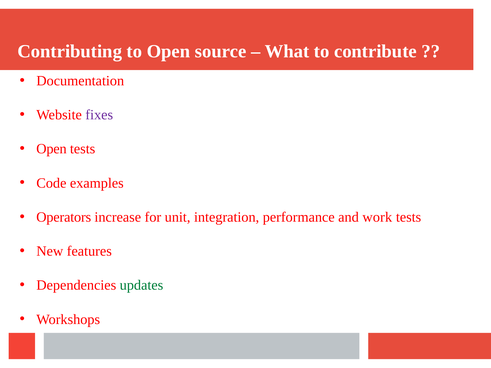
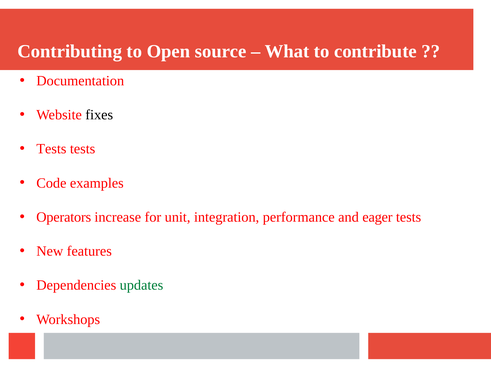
fixes colour: purple -> black (99, 115)
Open: Open -> Tests (51, 149)
work: work -> eager (377, 217)
